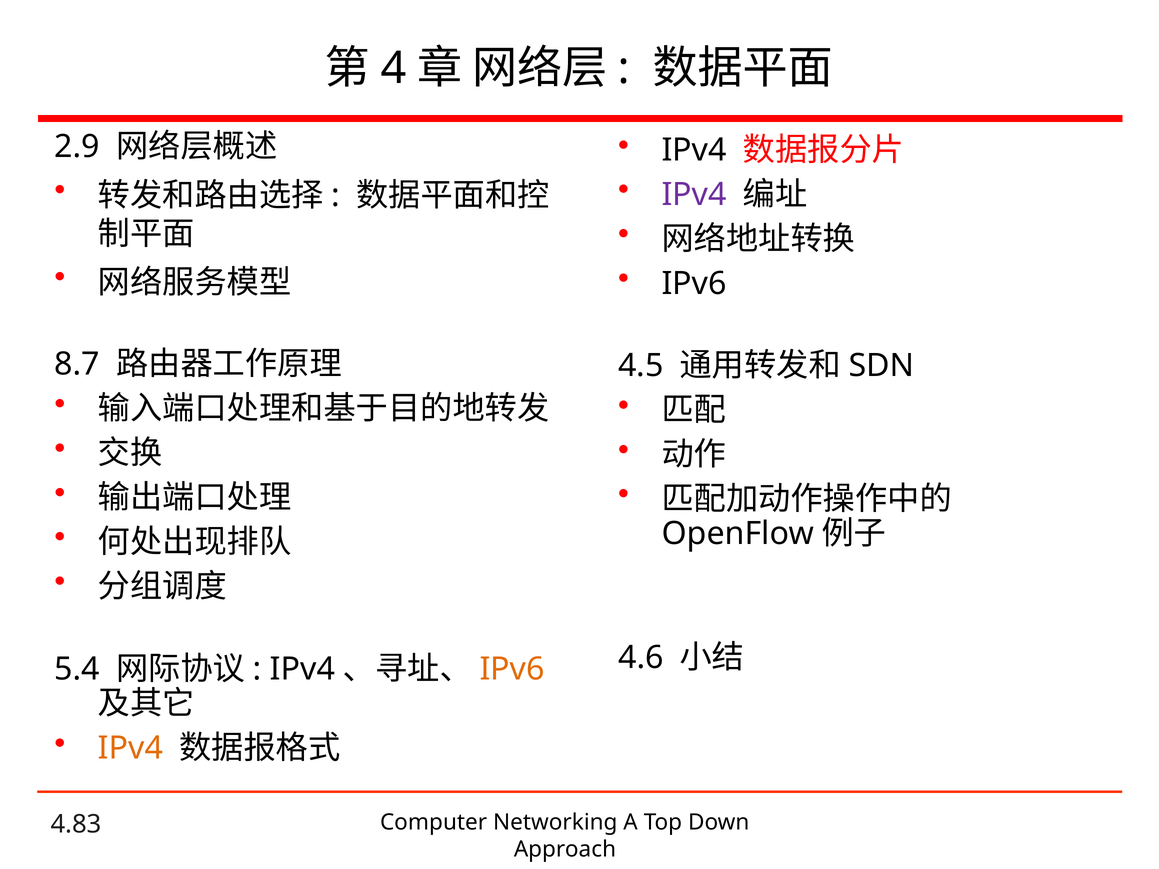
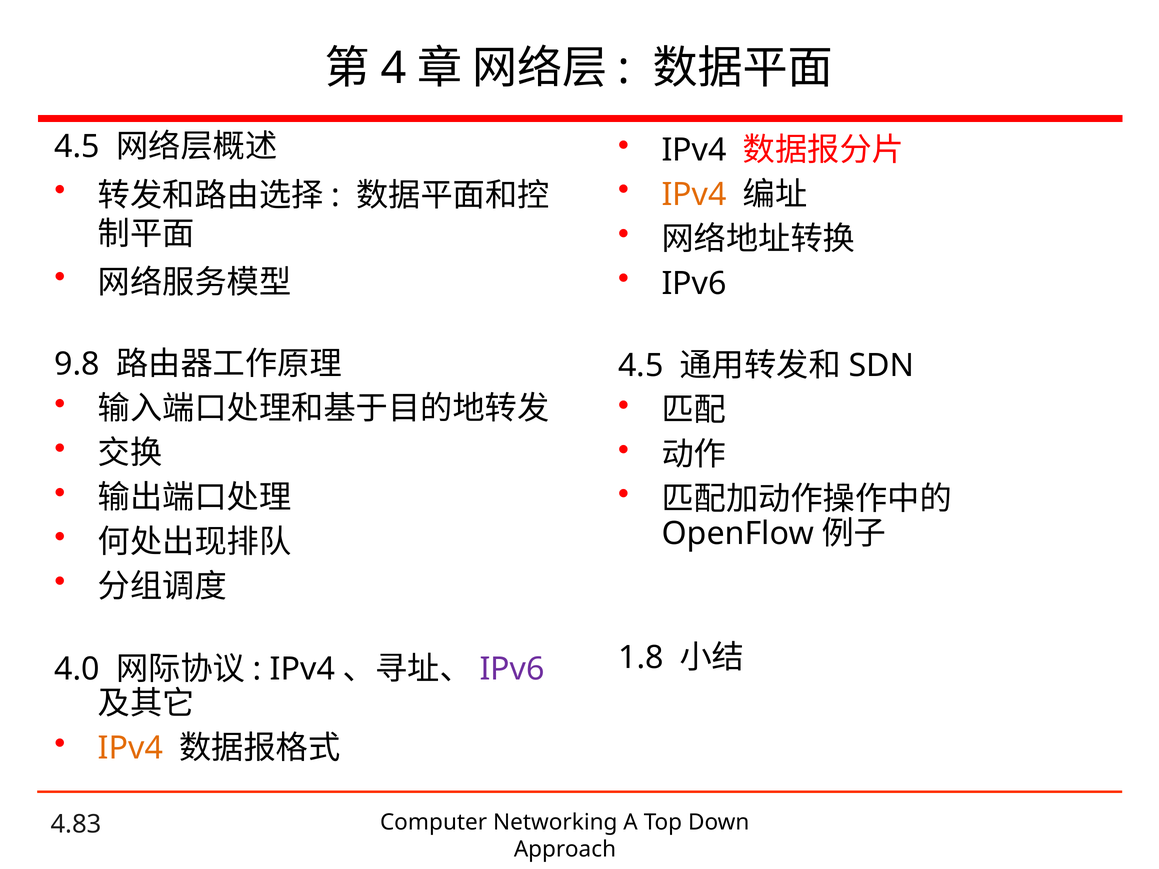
2.9: 2.9 -> 4.5 (77, 147)
IPv4 colour: purple -> orange (694, 195)
8.7: 8.7 -> 9.8 (77, 364)
4.6: 4.6 -> 1.8 (641, 658)
5.4: 5.4 -> 4.0 (77, 669)
IPv6 colour: orange -> purple (512, 669)
